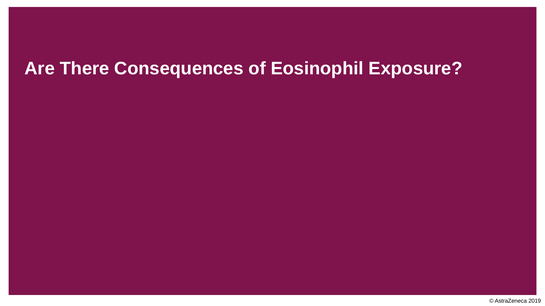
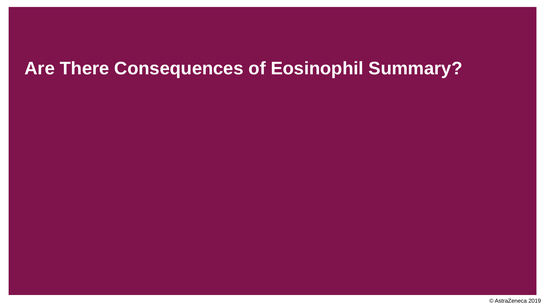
Exposure: Exposure -> Summary (416, 69)
